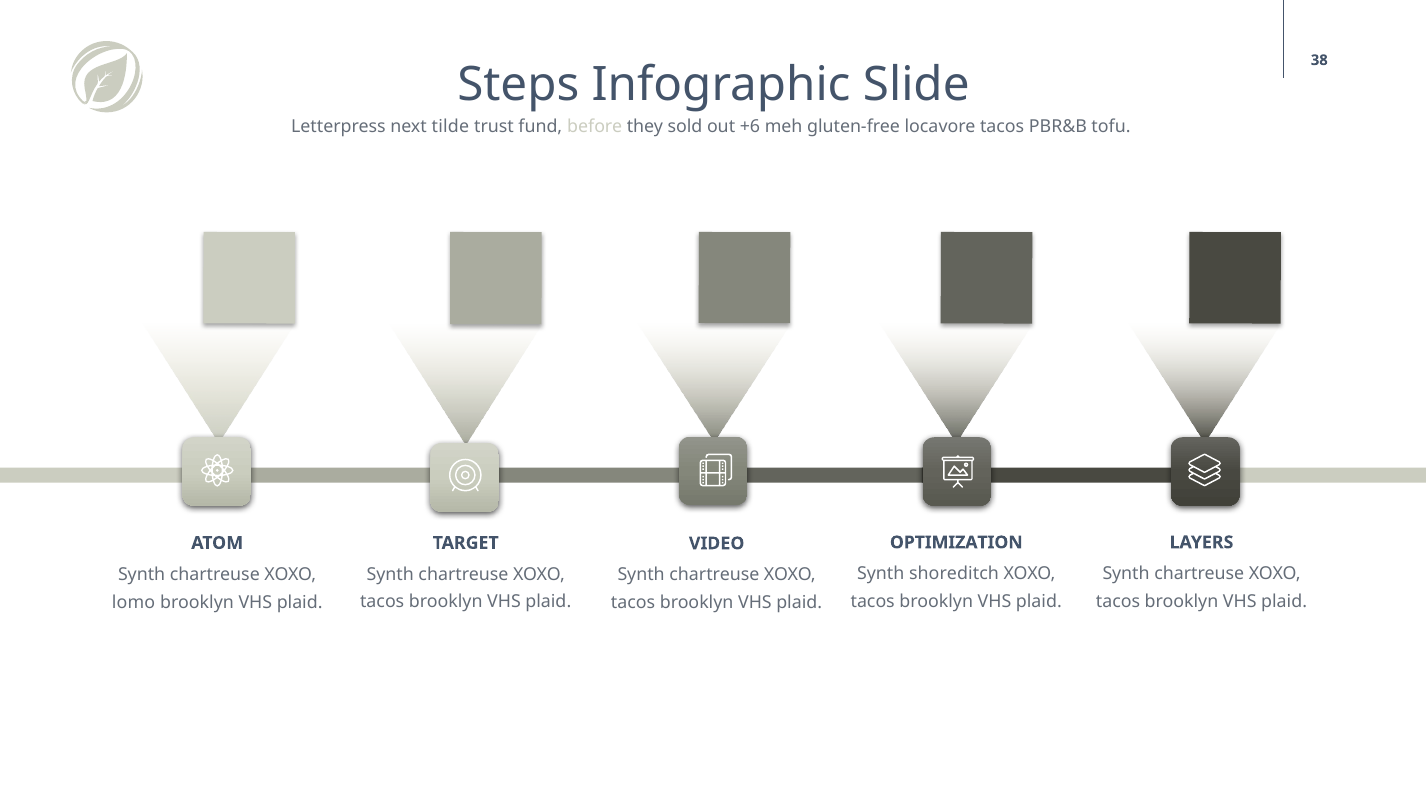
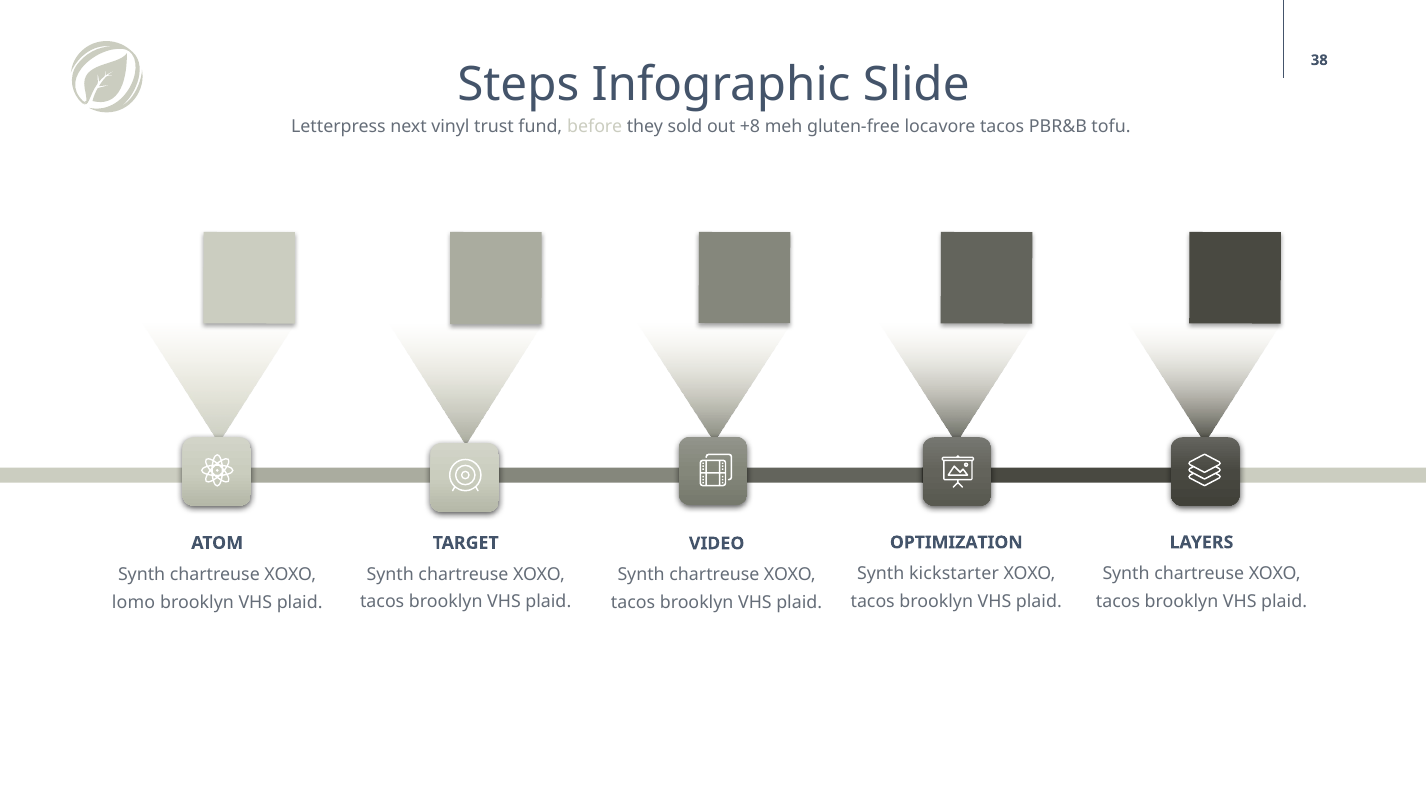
tilde: tilde -> vinyl (451, 127)
+6: +6 -> +8 (750, 127)
shoreditch: shoreditch -> kickstarter (954, 574)
